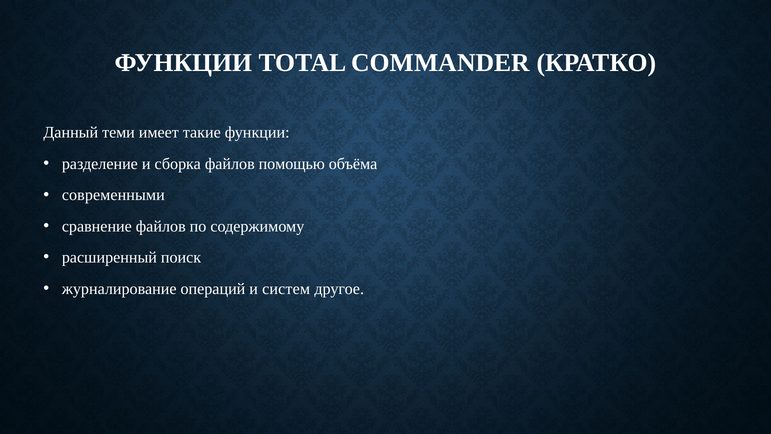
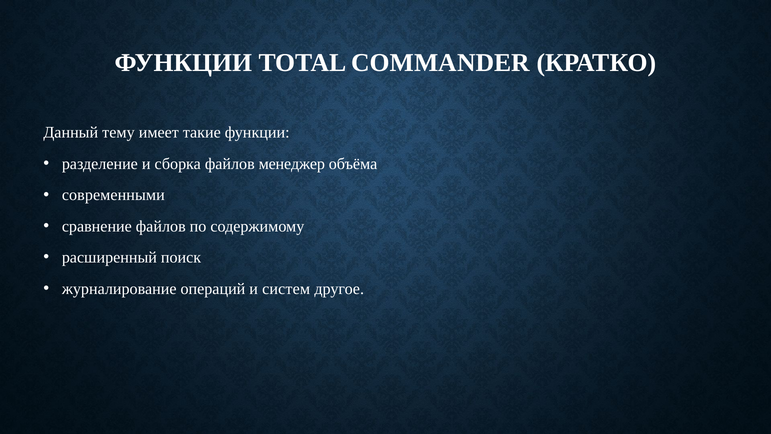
теми: теми -> тему (118, 133)
помощью: помощью -> менеджер (292, 164)
